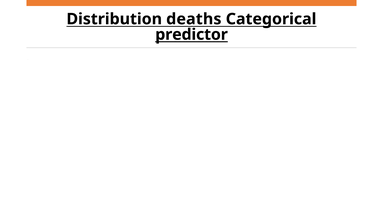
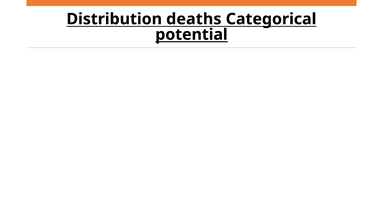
predictor: predictor -> potential (191, 35)
